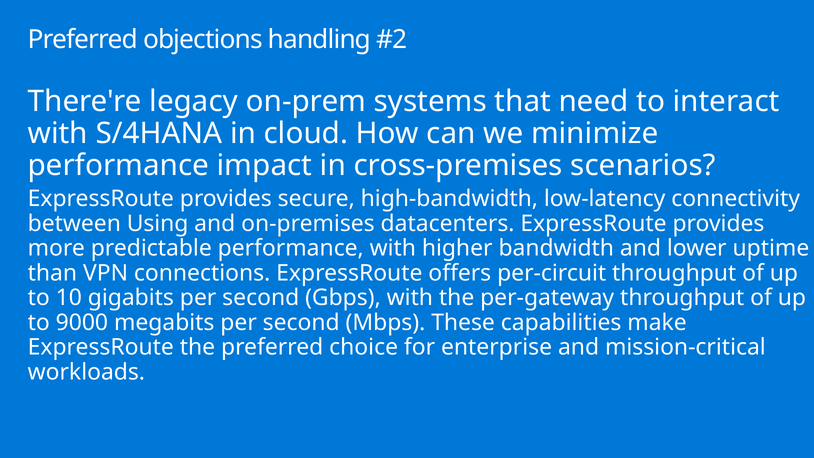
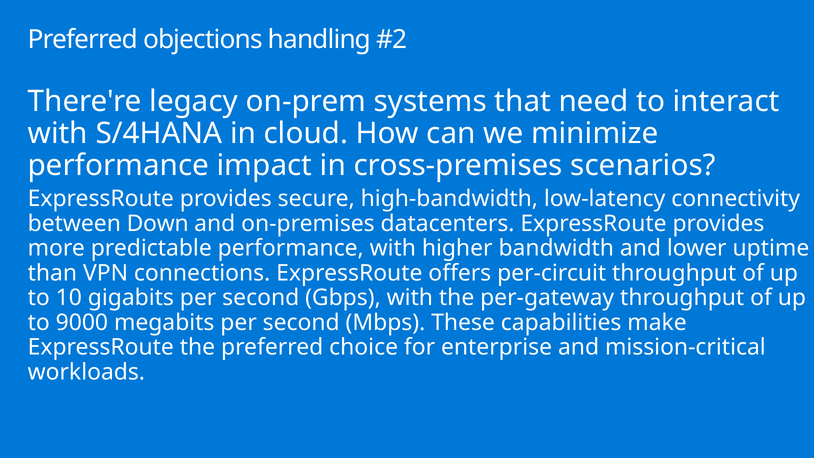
Using: Using -> Down (158, 223)
